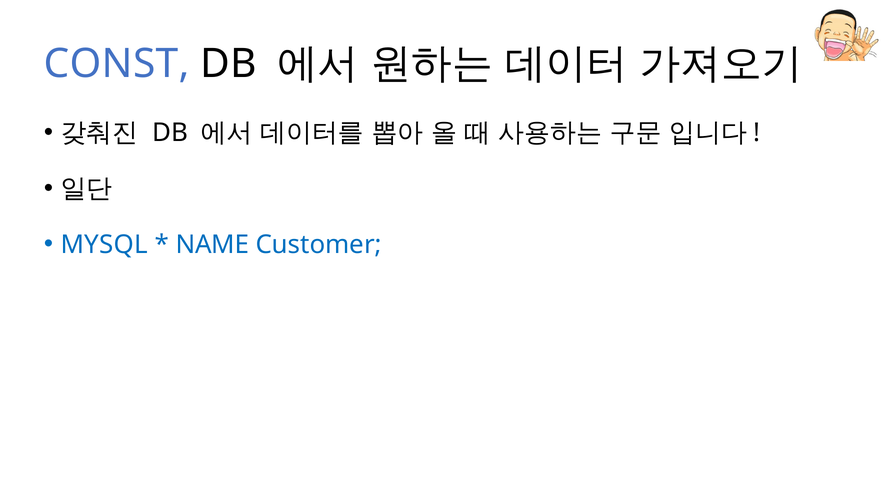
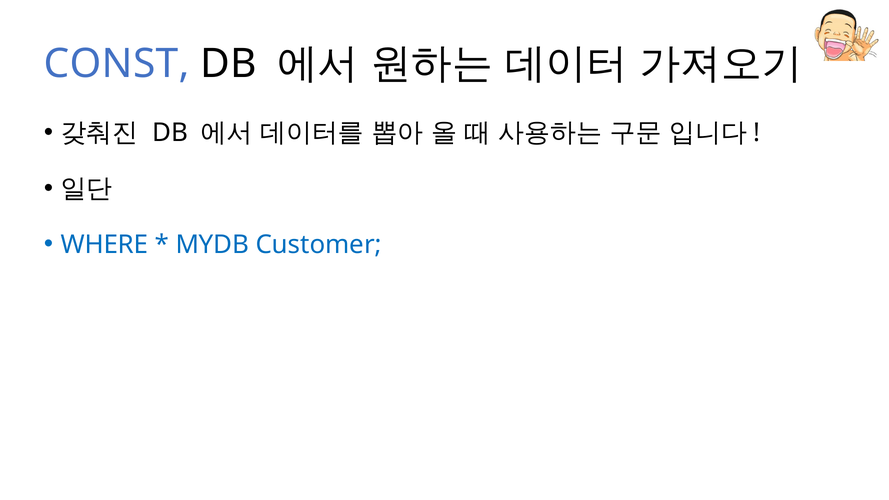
MYSQL: MYSQL -> WHERE (104, 245)
NAME: NAME -> MYDB (212, 245)
